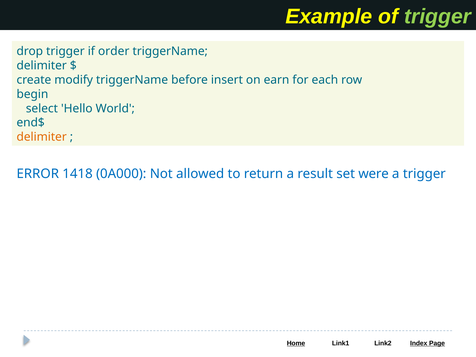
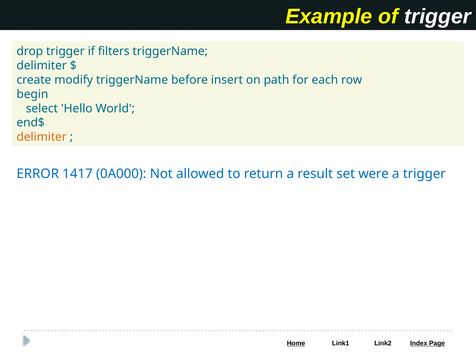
trigger colour: light green -> white (438, 17)
order: order -> filters (114, 51)
earn: earn -> path (276, 80)
1418: 1418 -> 1417 (78, 174)
